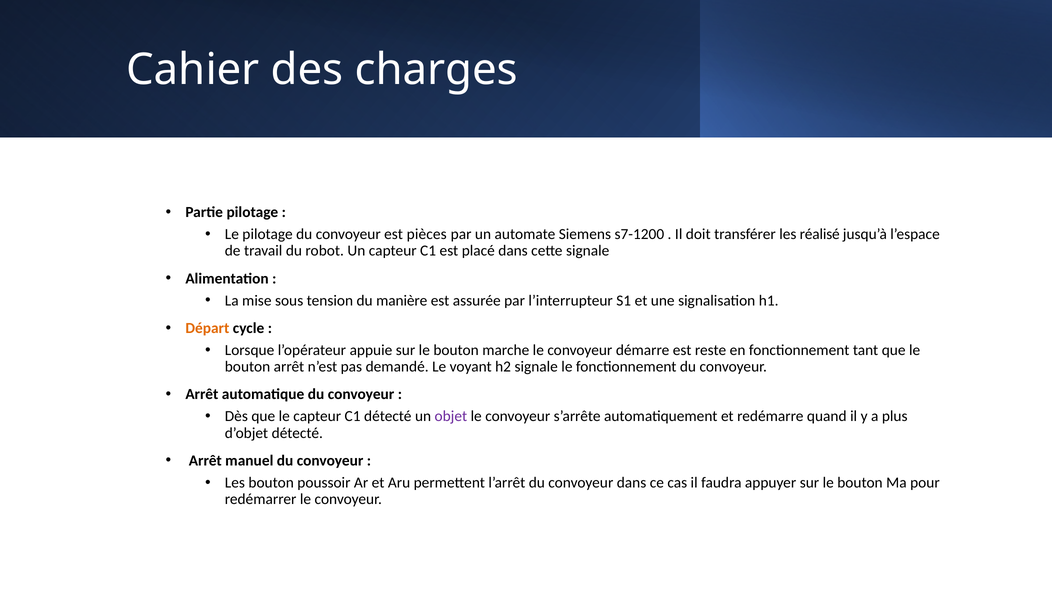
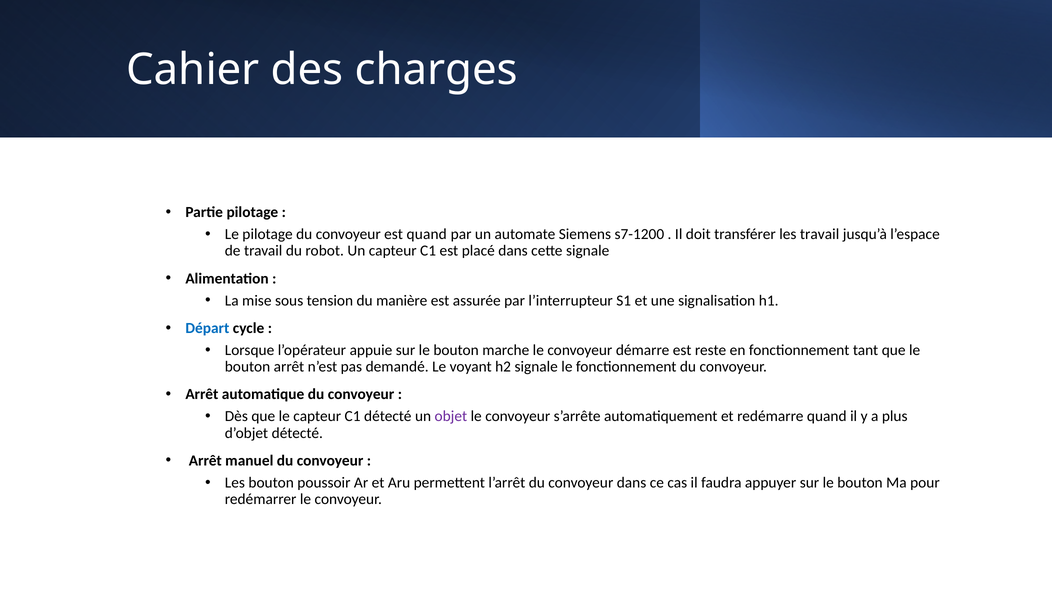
est pièces: pièces -> quand (427, 234)
les réalisé: réalisé -> travail (820, 234)
Départ colour: orange -> blue (207, 328)
